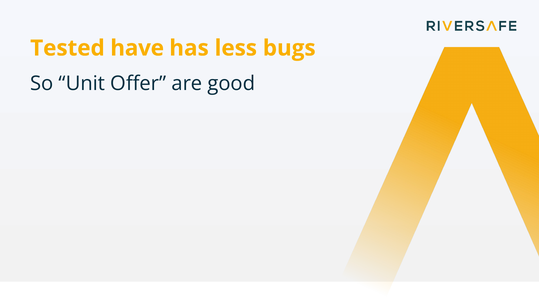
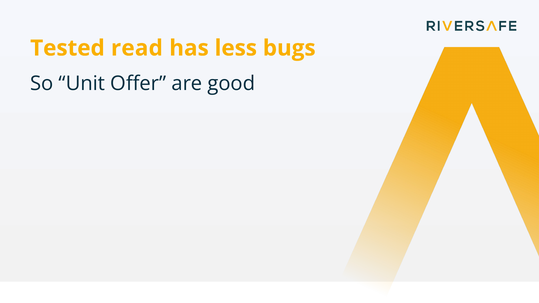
have: have -> read (137, 48)
